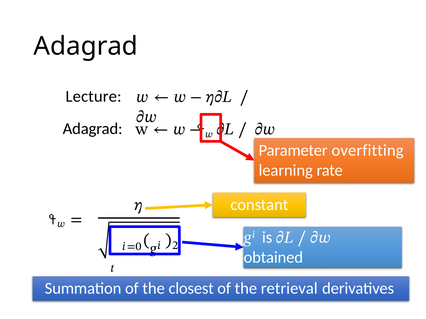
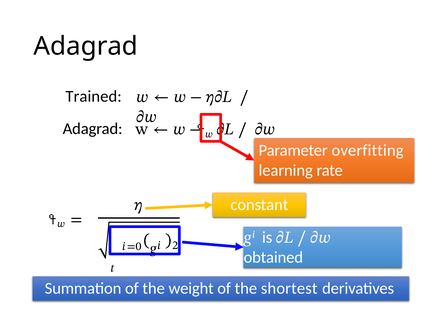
Lecture: Lecture -> Trained (94, 97)
closest: closest -> weight (191, 289)
retrieval: retrieval -> shortest (289, 289)
